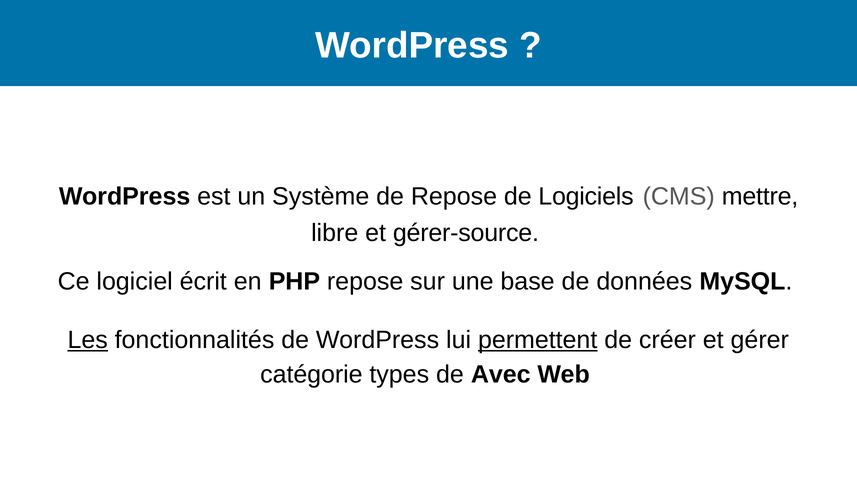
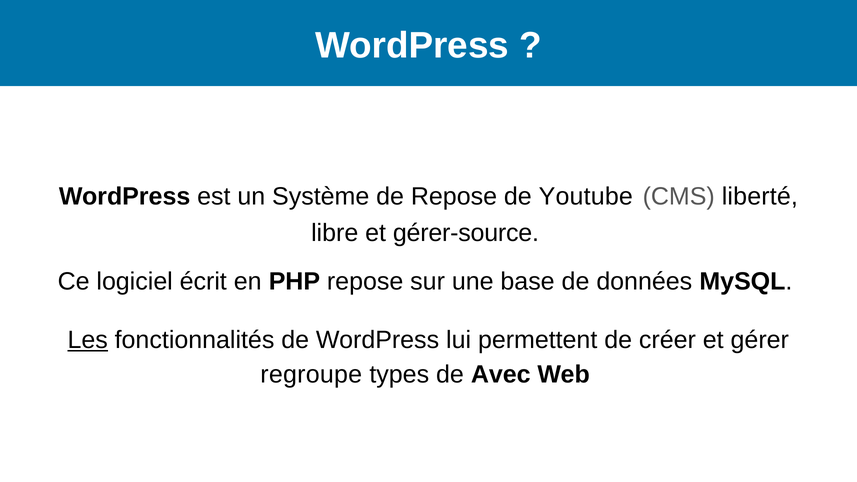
Logiciels: Logiciels -> Youtube (586, 197)
mettre: mettre -> liberté (760, 197)
permettent underline: present -> none (538, 340)
catégorie: catégorie -> regroupe (311, 374)
